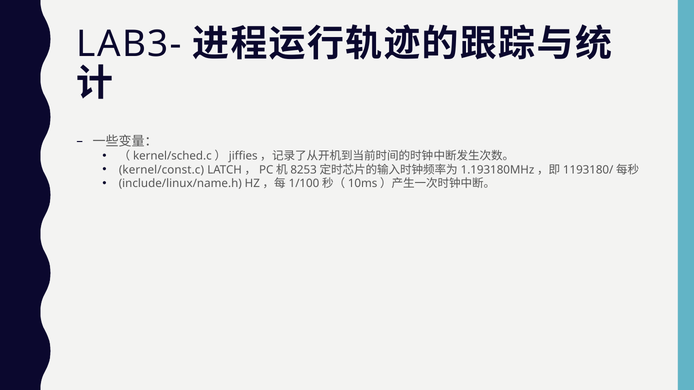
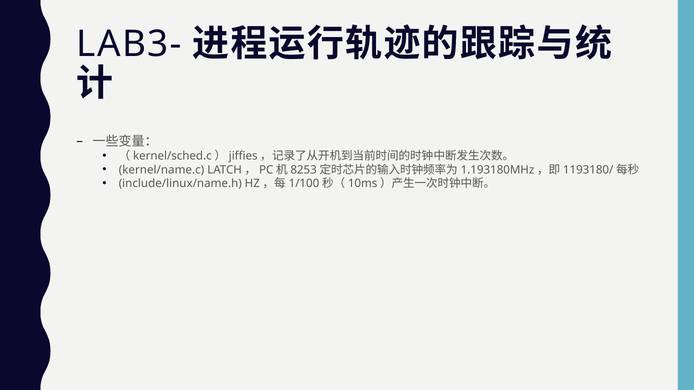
kernel/const.c: kernel/const.c -> kernel/name.c (161, 170)
